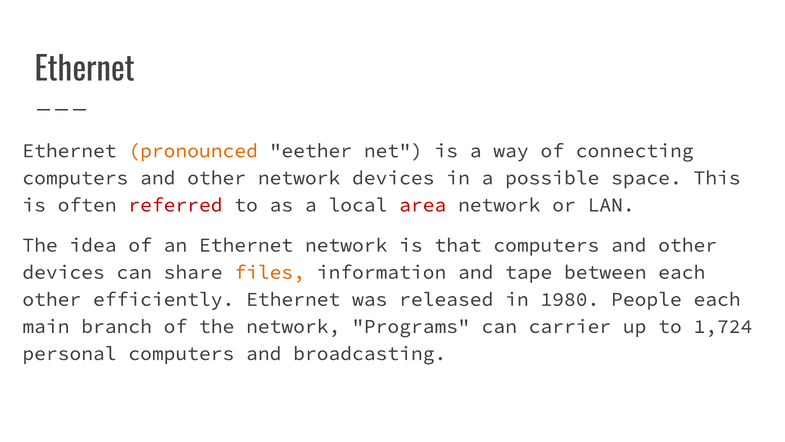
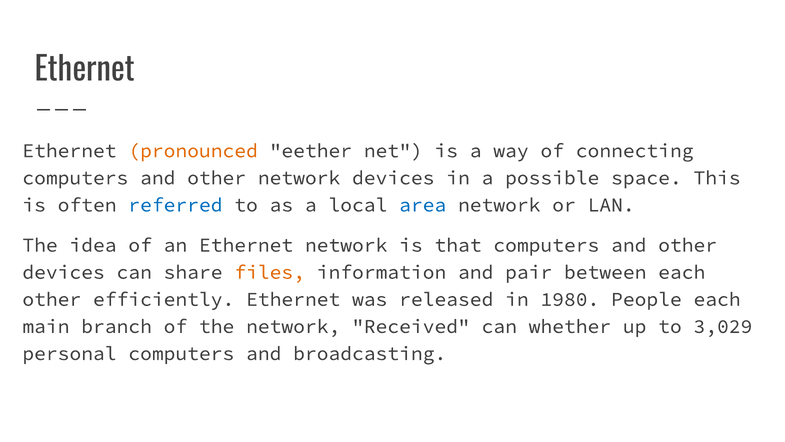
referred colour: red -> blue (175, 205)
area colour: red -> blue (423, 205)
tape: tape -> pair (529, 272)
Programs: Programs -> Received (411, 326)
carrier: carrier -> whether (570, 326)
1,724: 1,724 -> 3,029 (723, 326)
